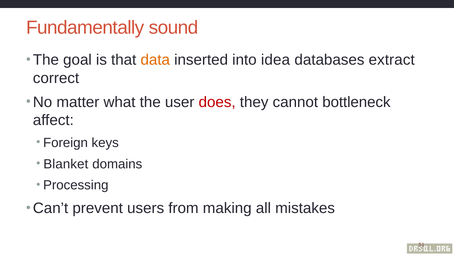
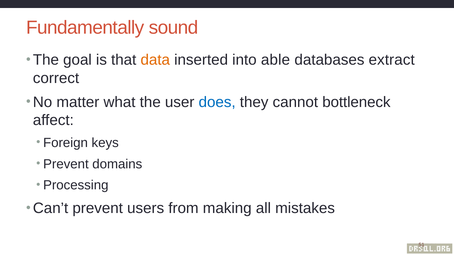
idea: idea -> able (276, 60)
does colour: red -> blue (217, 102)
Blanket: Blanket -> Prevent (66, 164)
